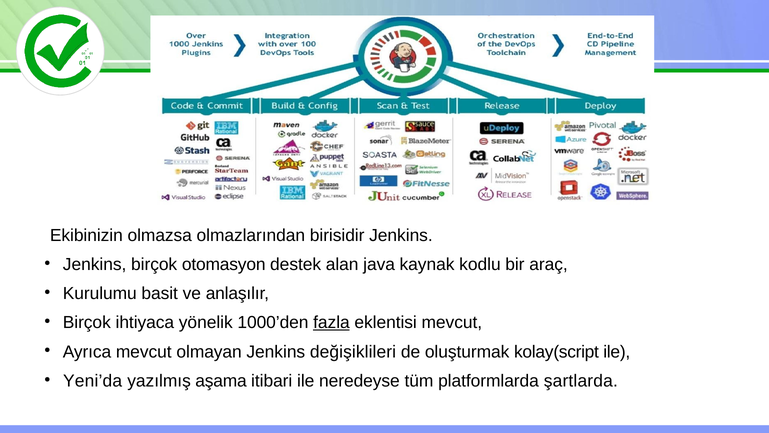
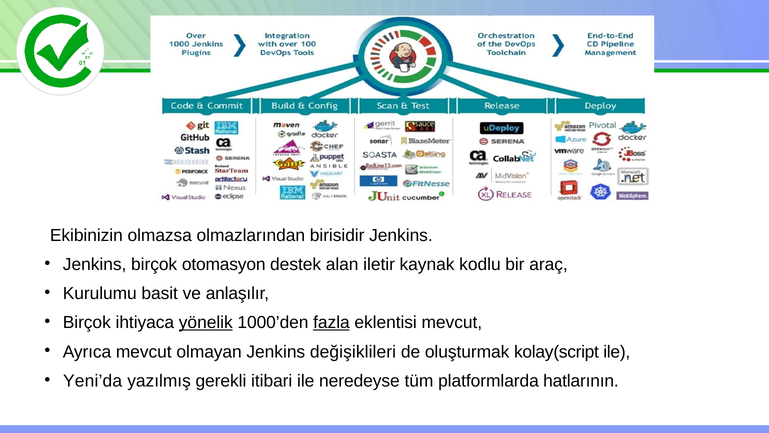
java: java -> iletir (379, 264)
yönelik underline: none -> present (206, 322)
aşama: aşama -> gerekli (221, 381)
şartlarda: şartlarda -> hatlarının (581, 381)
